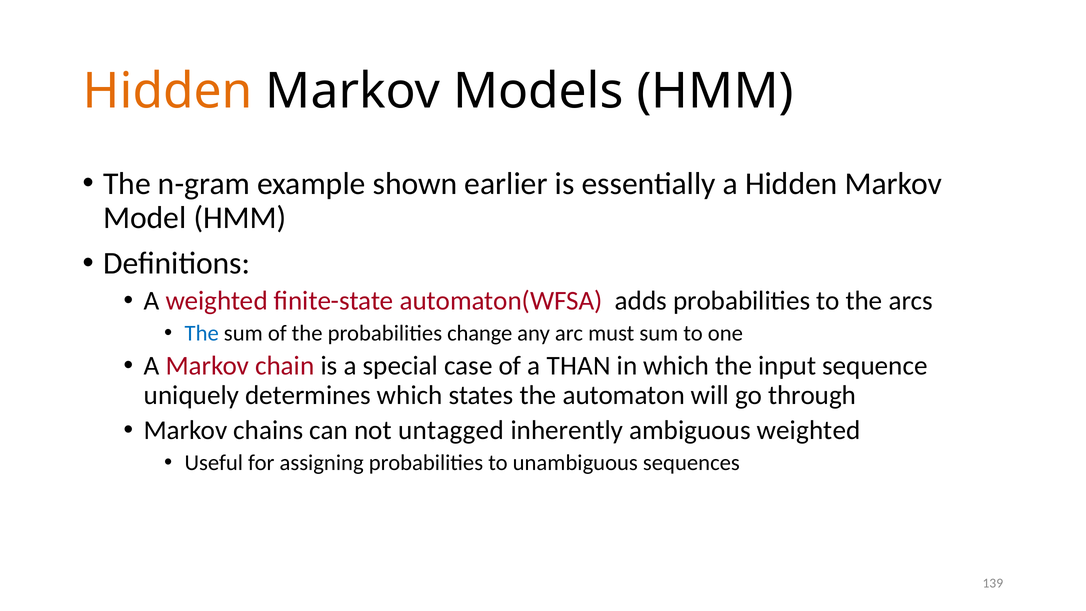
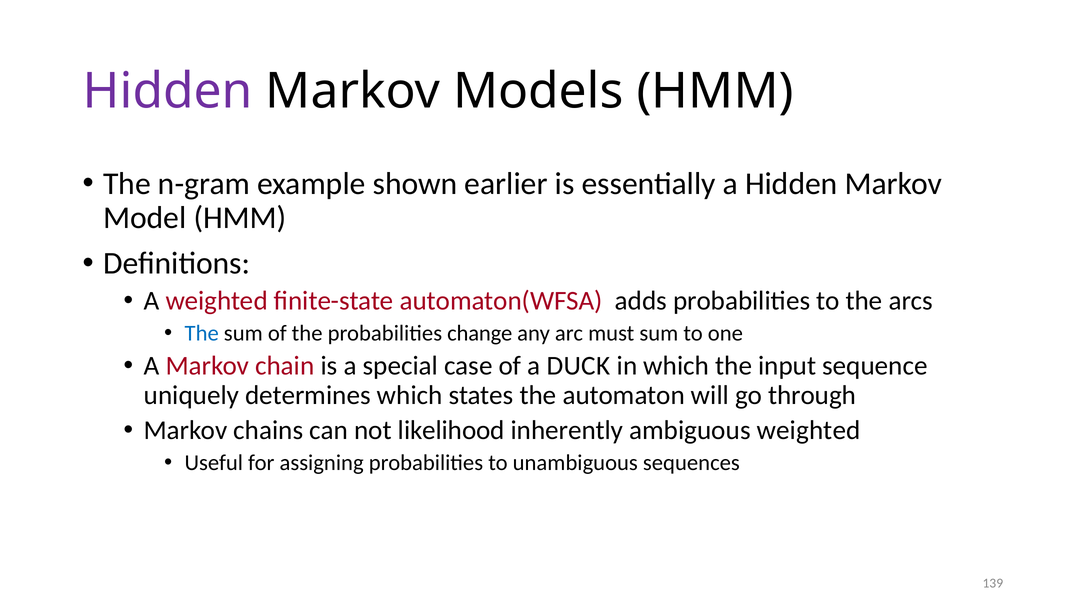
Hidden colour: orange -> purple (168, 91)
THAN: THAN -> DUCK (579, 366)
untagged: untagged -> likelihood (451, 430)
